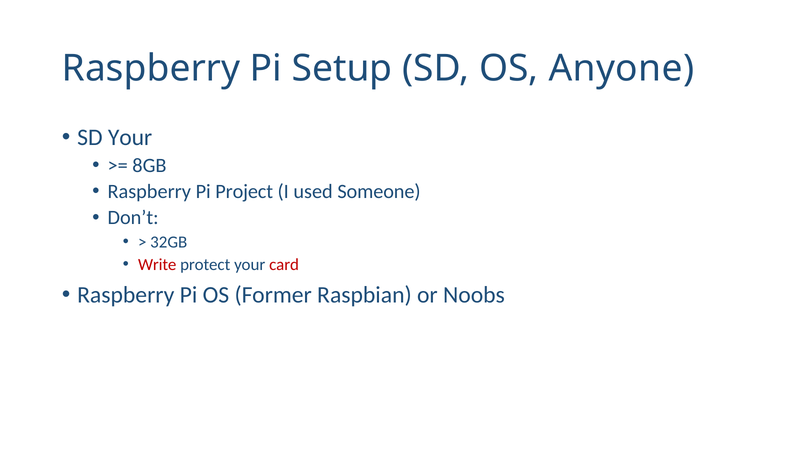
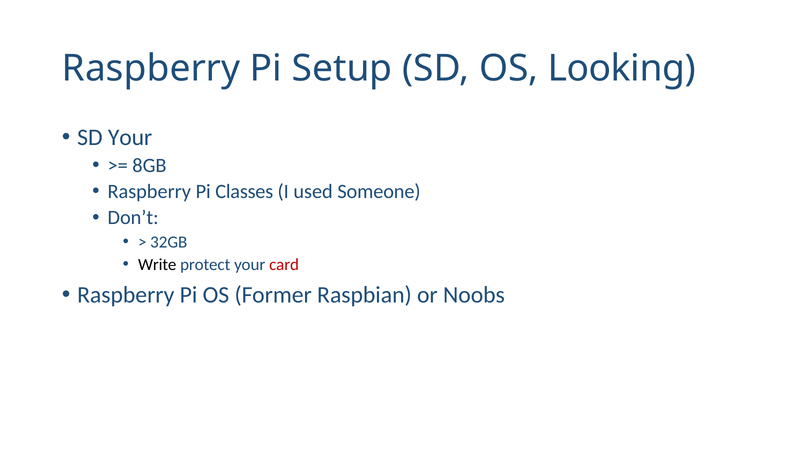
Anyone: Anyone -> Looking (622, 68)
Project: Project -> Classes (244, 191)
Write colour: red -> black (157, 264)
